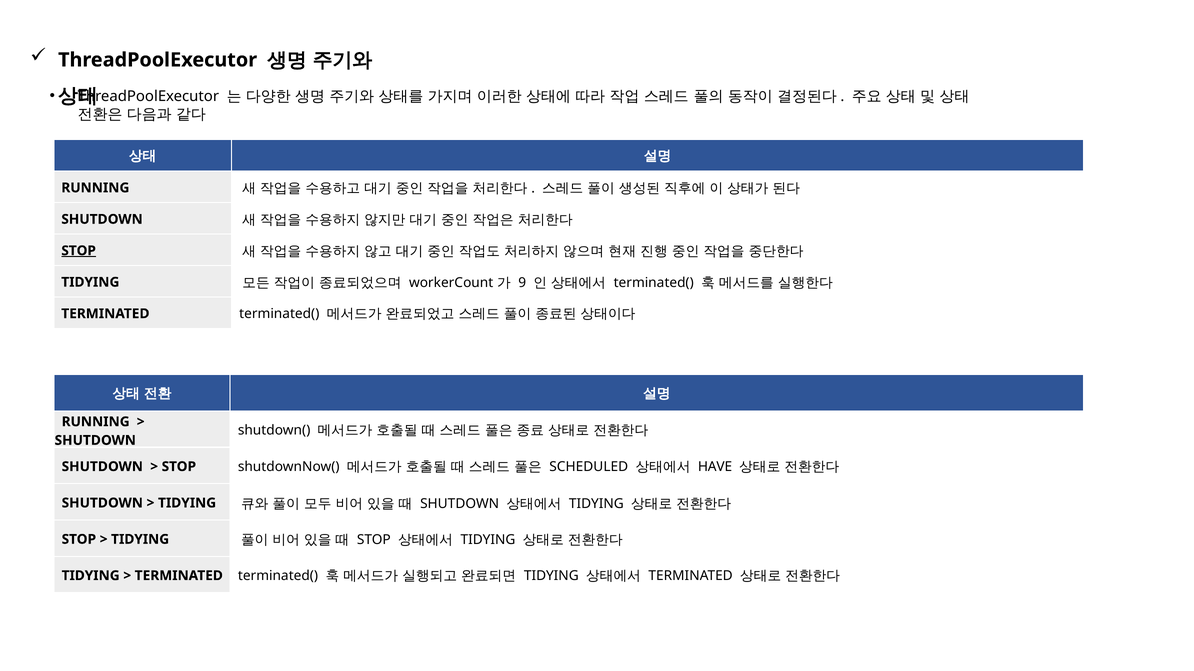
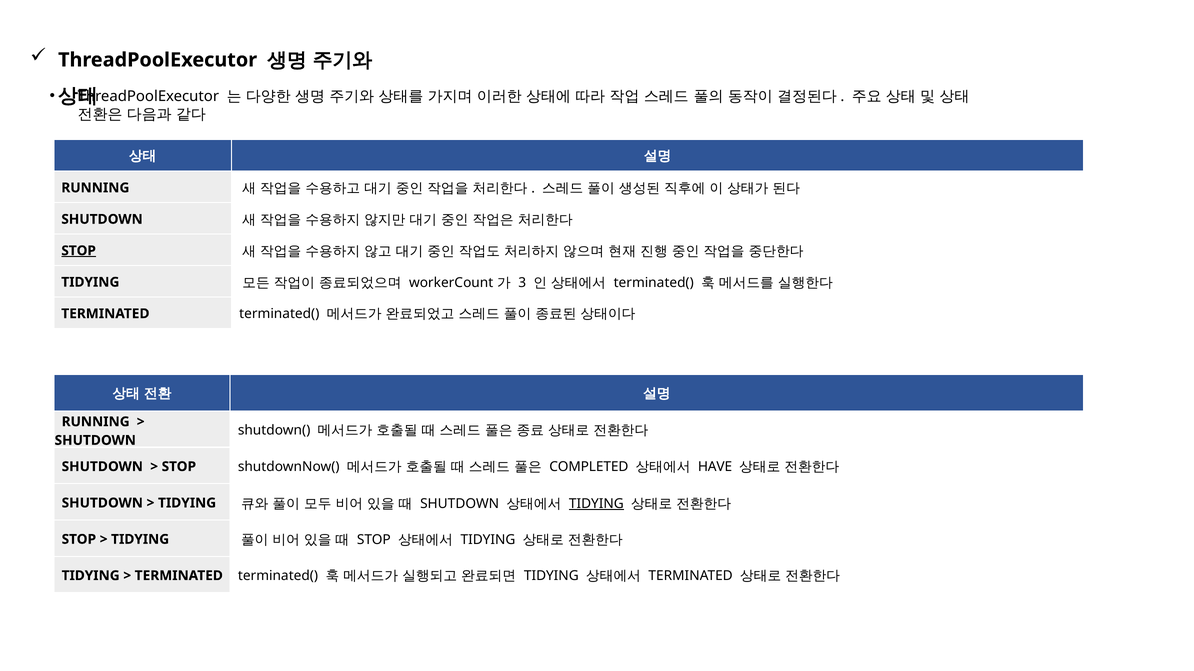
9: 9 -> 3 (522, 283)
SCHEDULED: SCHEDULED -> COMPLETED (589, 467)
TIDYING underline: none -> present (596, 504)
